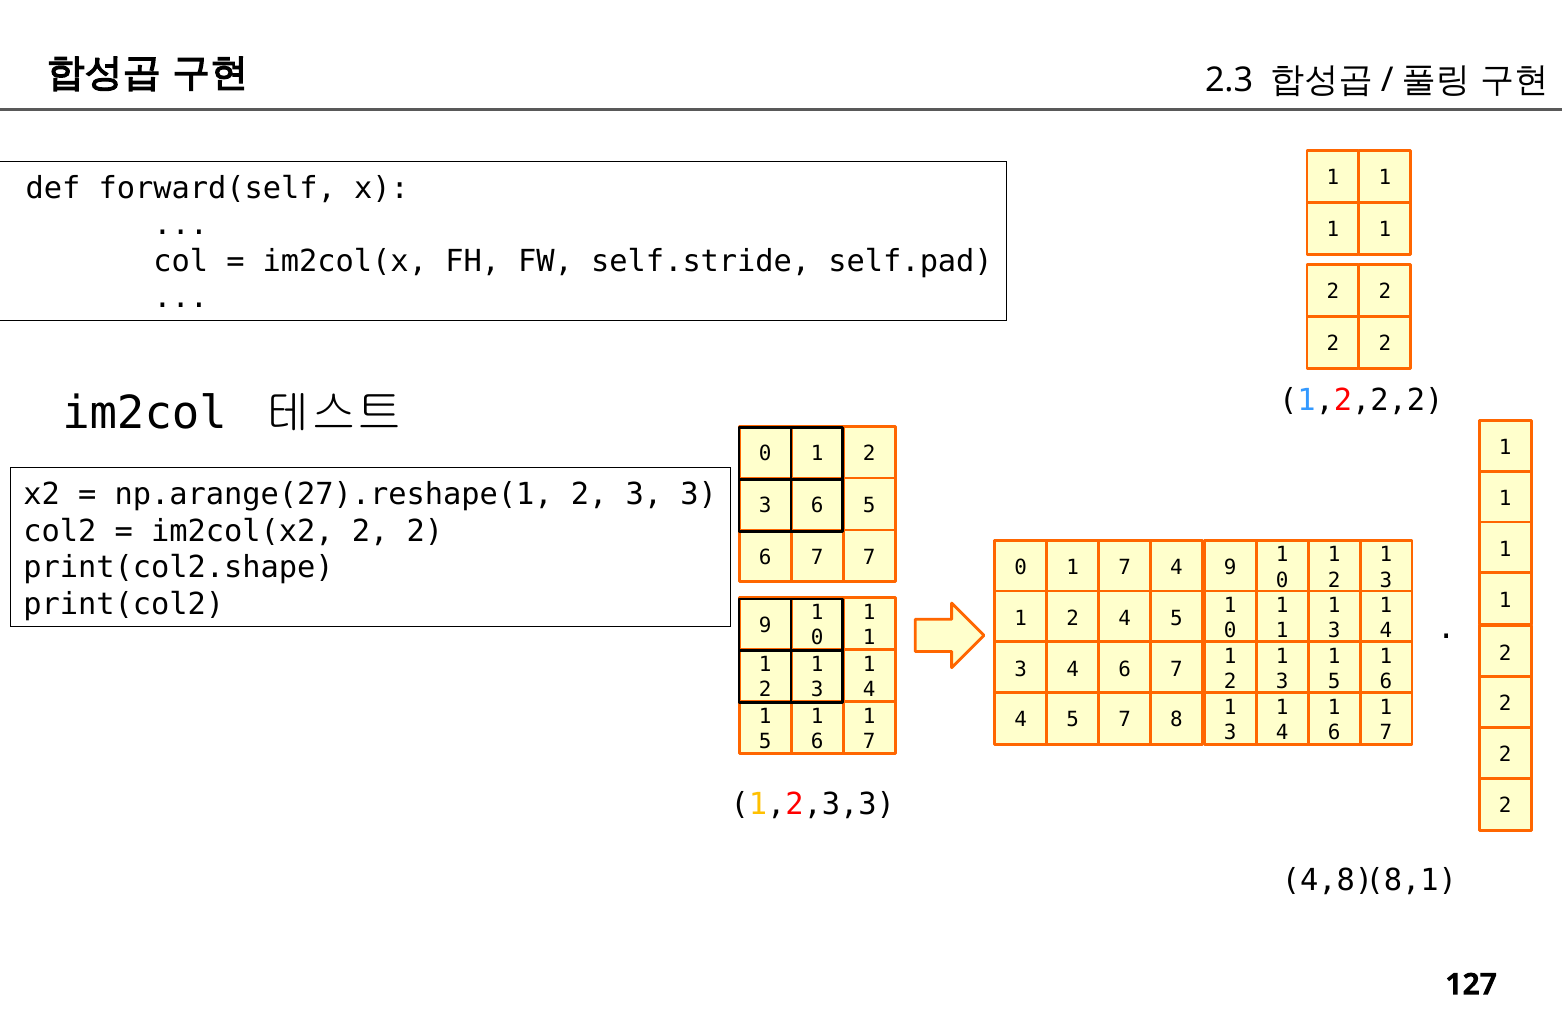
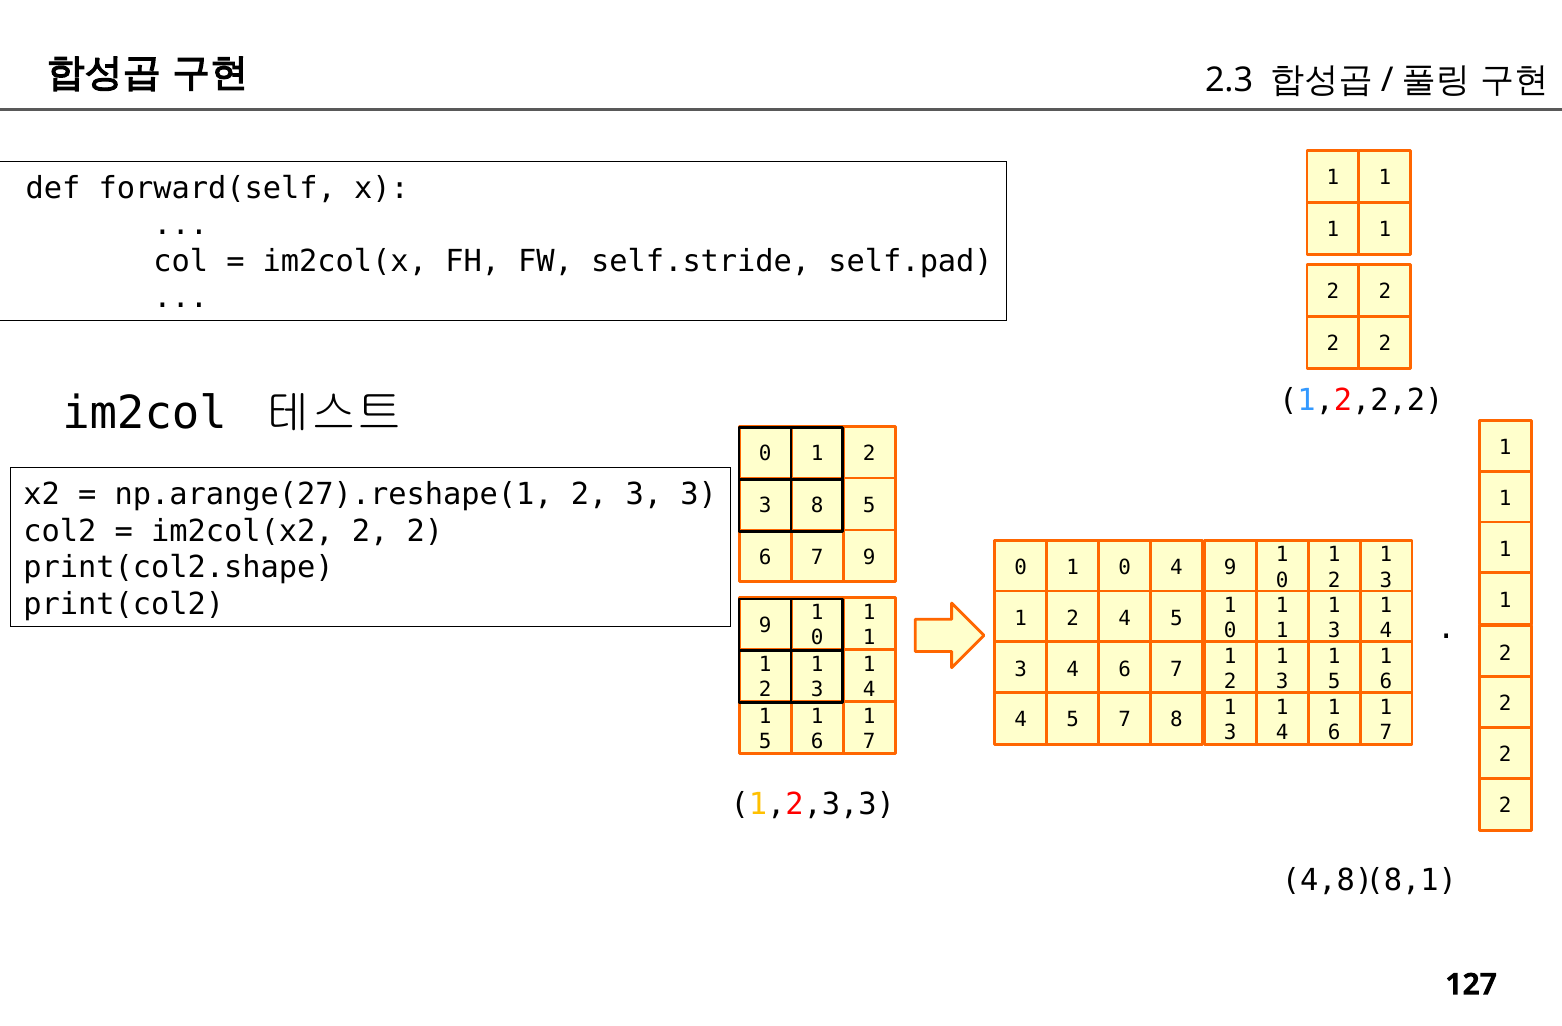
3 6: 6 -> 8 (817, 505)
7 7: 7 -> 9 (869, 557)
0 1 7: 7 -> 0 (1125, 568)
